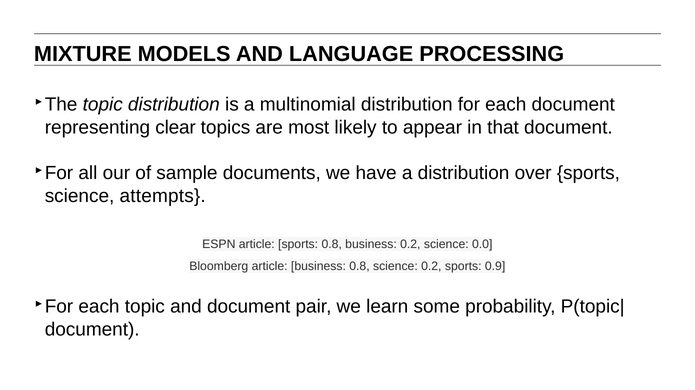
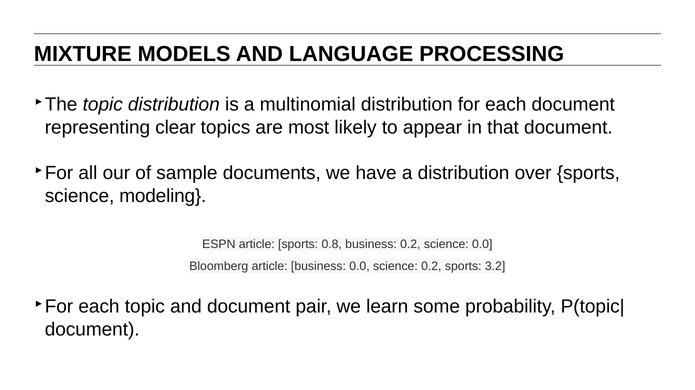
attempts: attempts -> modeling (163, 196)
business 0.8: 0.8 -> 0.0 (359, 266)
0.9: 0.9 -> 3.2 (495, 266)
